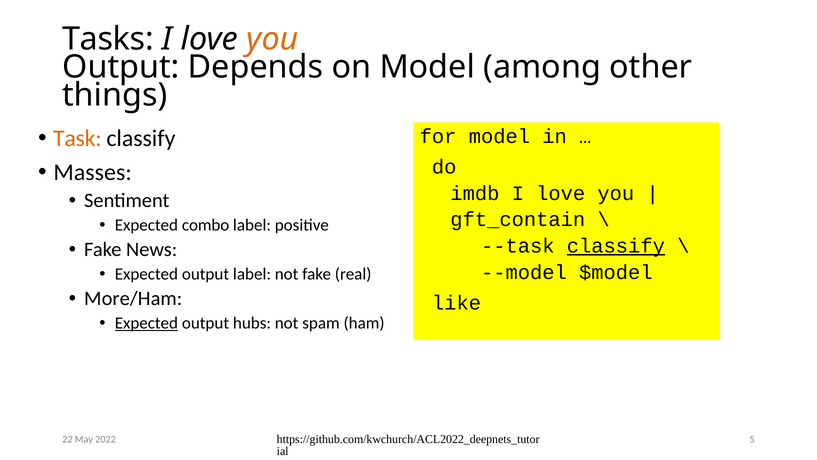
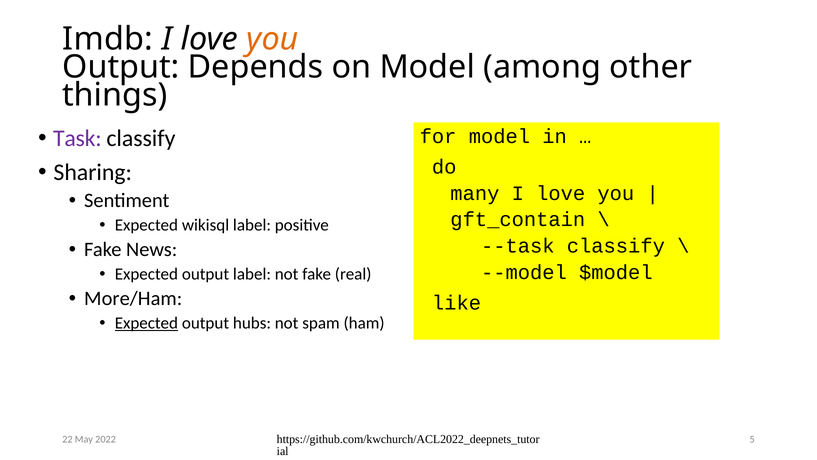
Tasks: Tasks -> Imdb (108, 39)
Task colour: orange -> purple (77, 138)
Masses: Masses -> Sharing (93, 172)
imdb: imdb -> many (475, 193)
combo: combo -> wikisql (206, 225)
classify underline: present -> none (616, 246)
